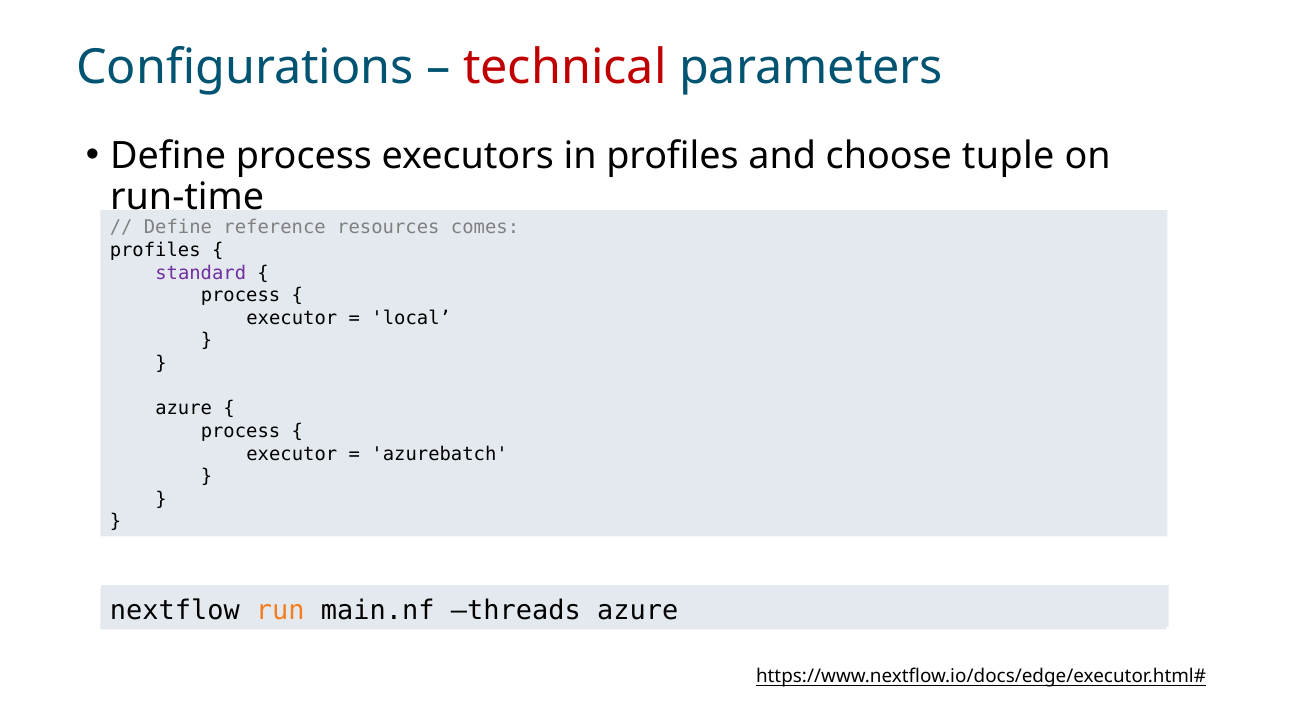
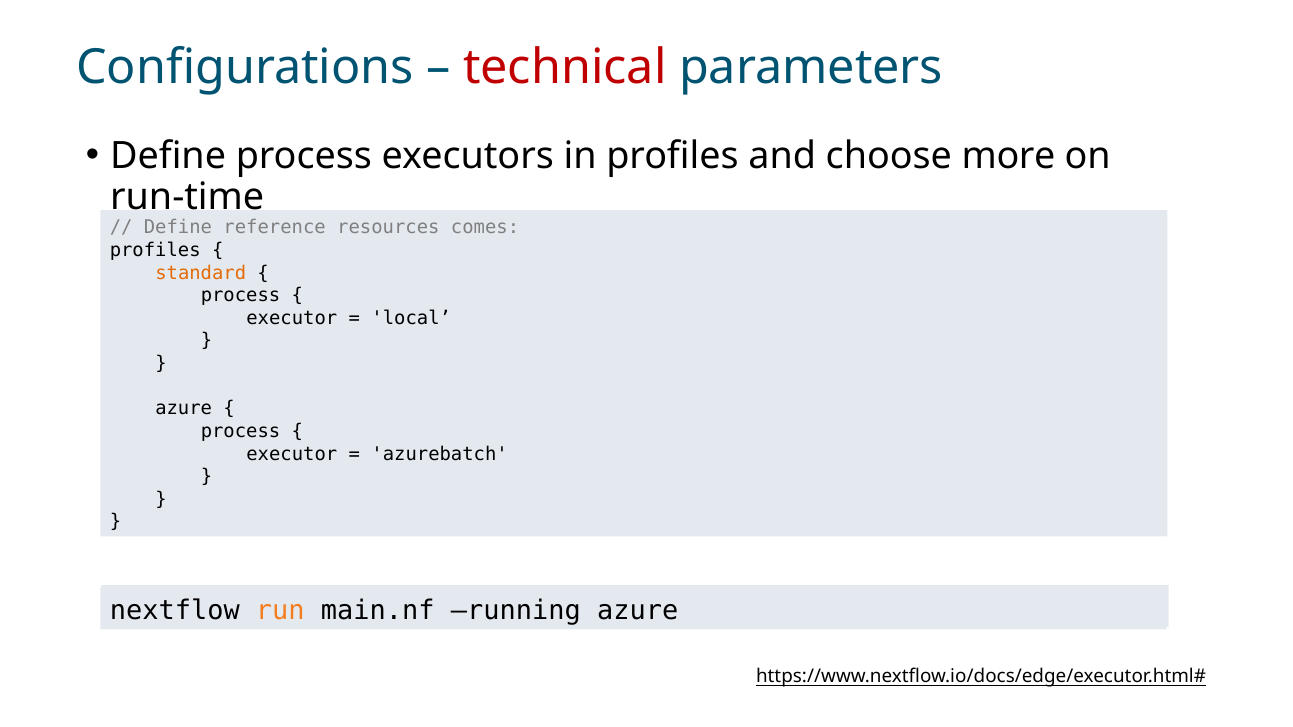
tuple: tuple -> more (1009, 156)
standard colour: purple -> orange (201, 273)
threads: threads -> running (516, 611)
